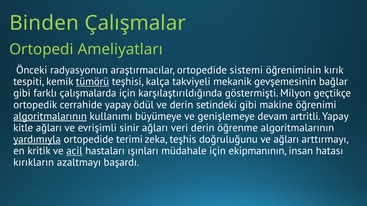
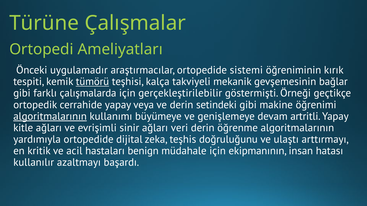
Binden: Binden -> Türüne (44, 23)
radyasyonun: radyasyonun -> uygulamadır (79, 70)
karşılaştırıldığında: karşılaştırıldığında -> gerçekleştirilebilir (180, 93)
Milyon: Milyon -> Örneği (295, 93)
ödül: ödül -> veya (144, 105)
yardımıyla underline: present -> none (37, 140)
terimi: terimi -> dijital (129, 140)
ve ağları: ağları -> ulaştı (286, 140)
acil underline: present -> none (74, 151)
ışınları: ışınları -> benign (143, 151)
kırıkların: kırıkların -> kullanılır (34, 163)
